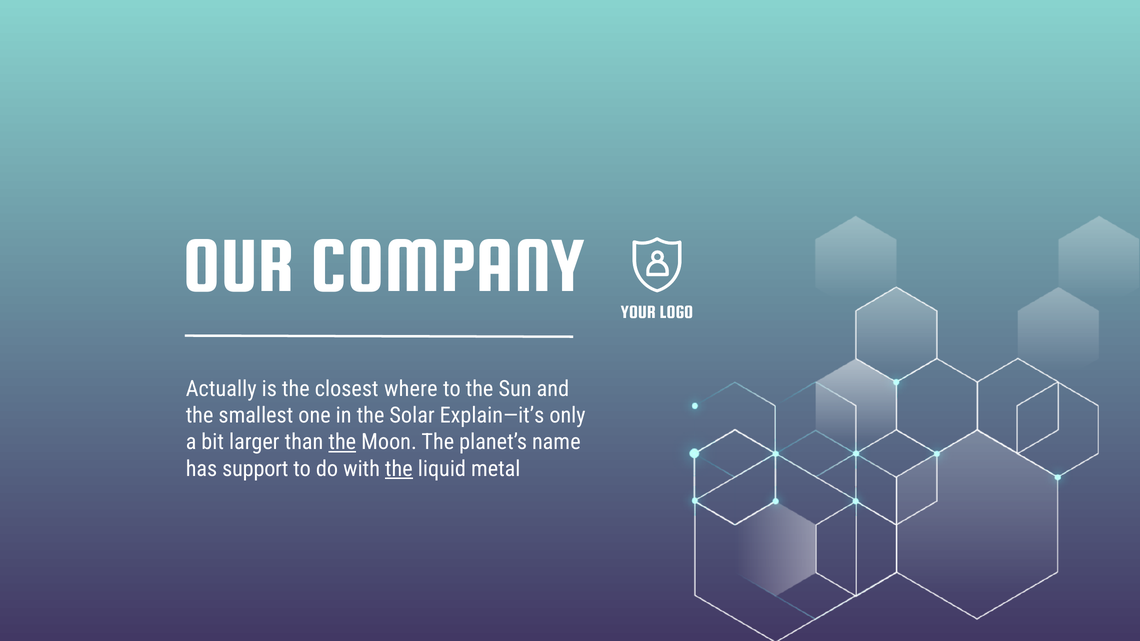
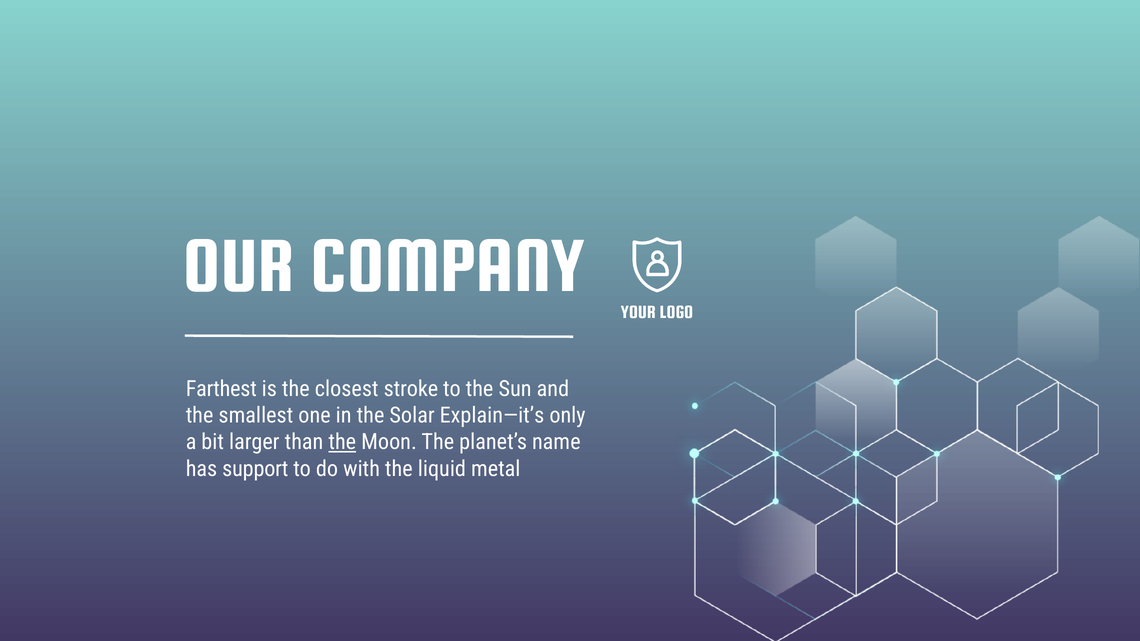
Actually: Actually -> Farthest (221, 389)
where: where -> stroke (411, 389)
the underline: present -> none (399, 469)
